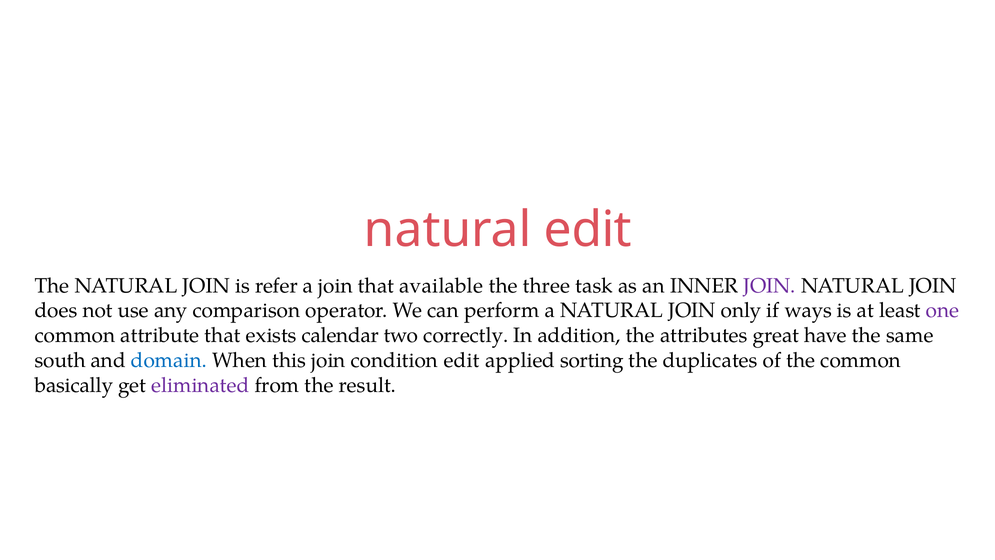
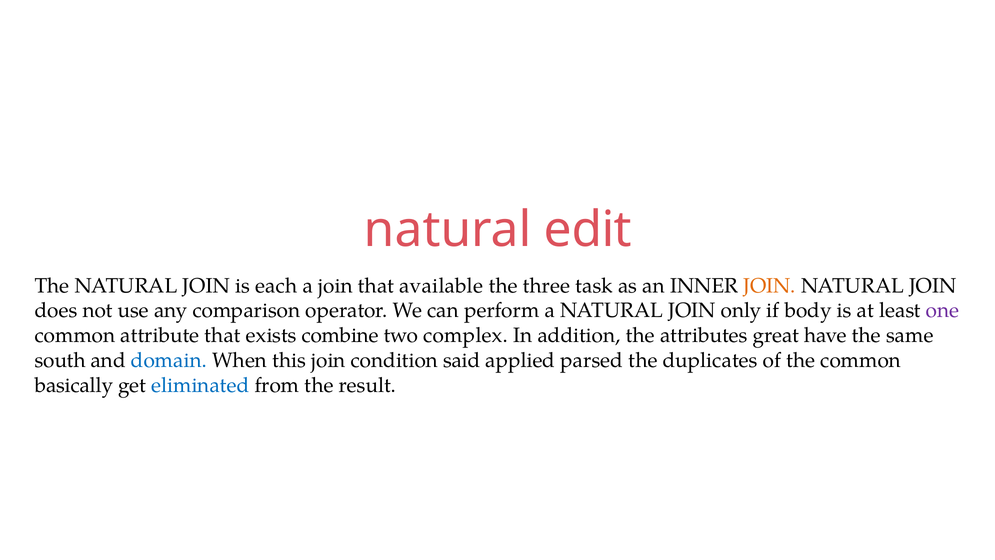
refer: refer -> each (276, 286)
JOIN colour: purple -> orange (769, 286)
ways: ways -> body (808, 310)
calendar: calendar -> combine (340, 335)
correctly: correctly -> complex (466, 335)
condition edit: edit -> said (462, 360)
sorting: sorting -> parsed (592, 360)
eliminated colour: purple -> blue (200, 385)
